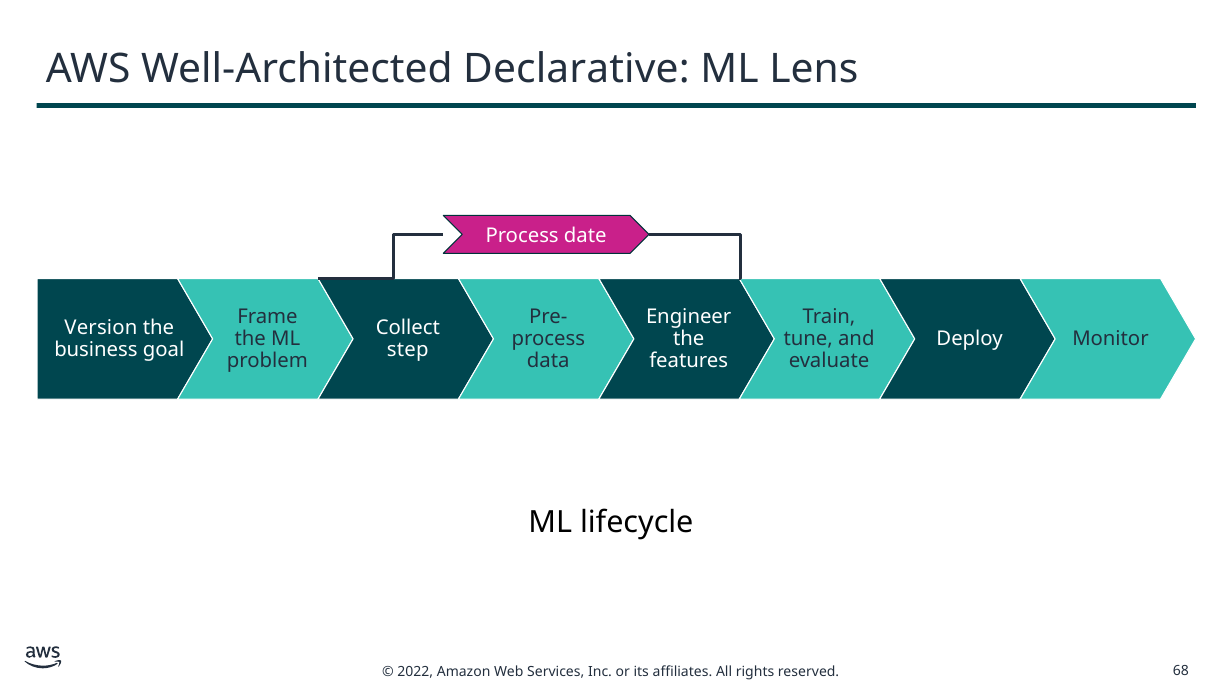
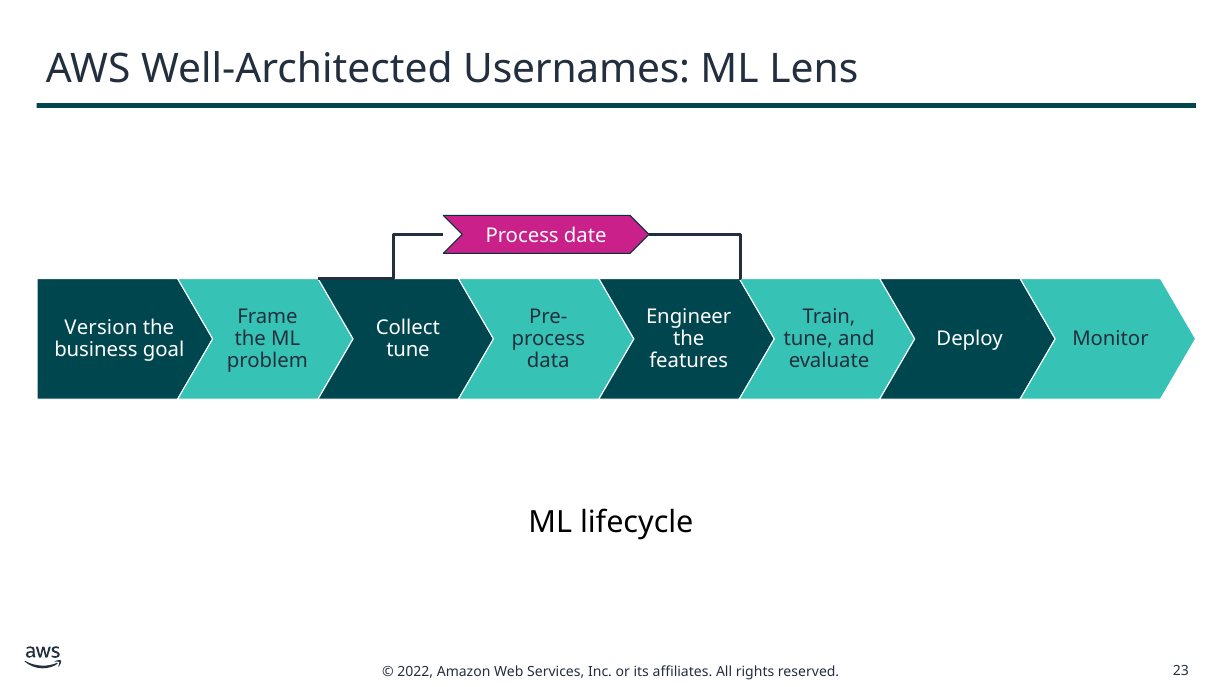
Declarative: Declarative -> Usernames (577, 69)
step: step -> tune (408, 350)
68: 68 -> 23 (1181, 671)
